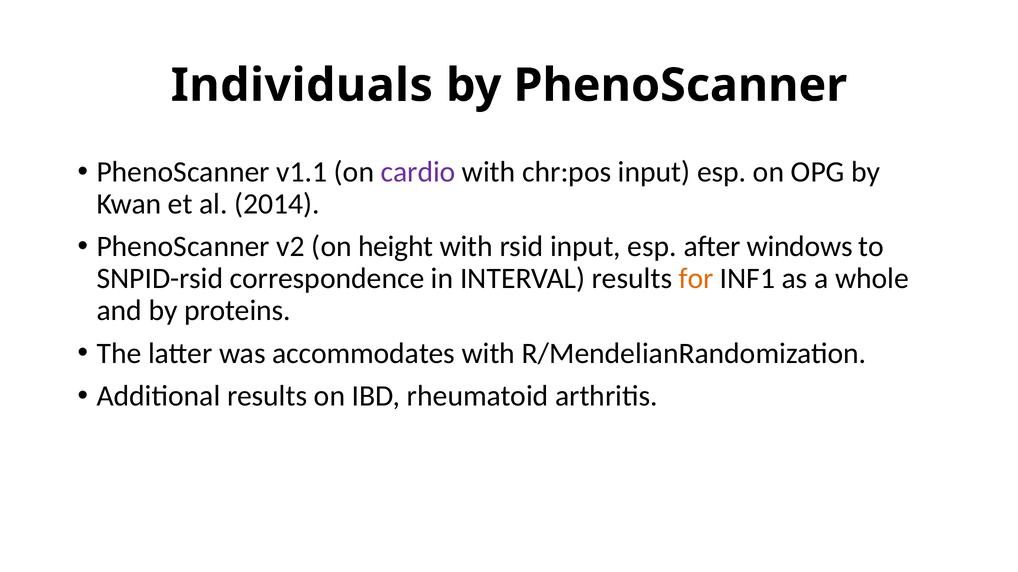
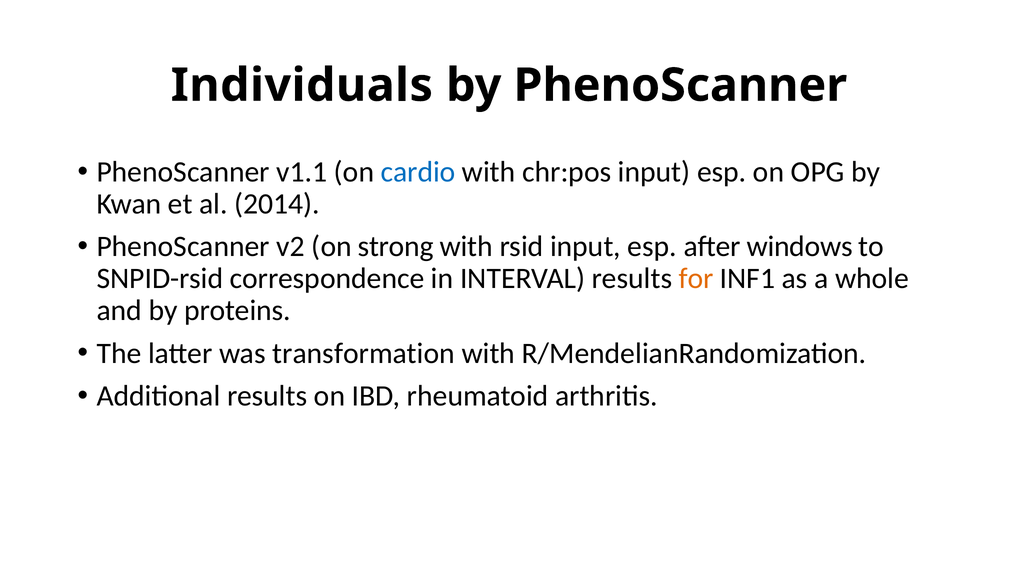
cardio colour: purple -> blue (418, 172)
height: height -> strong (396, 247)
accommodates: accommodates -> transformation (364, 354)
